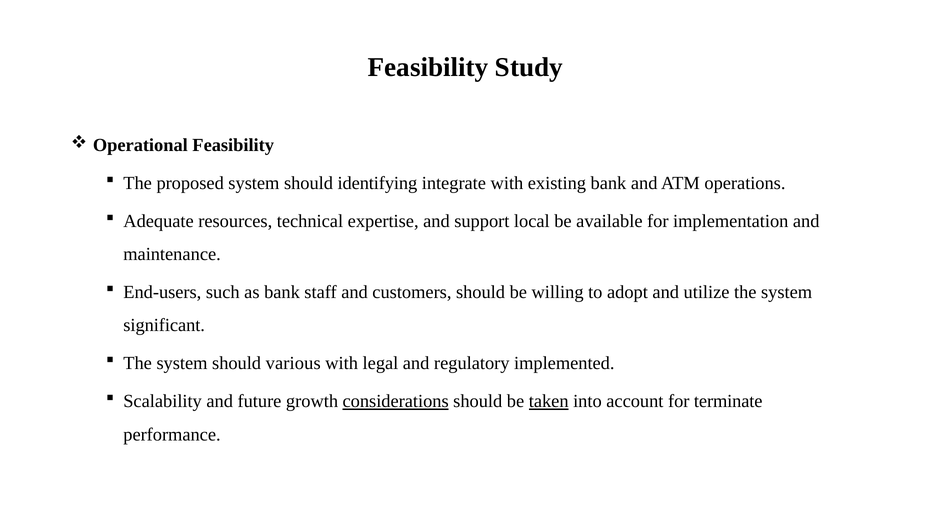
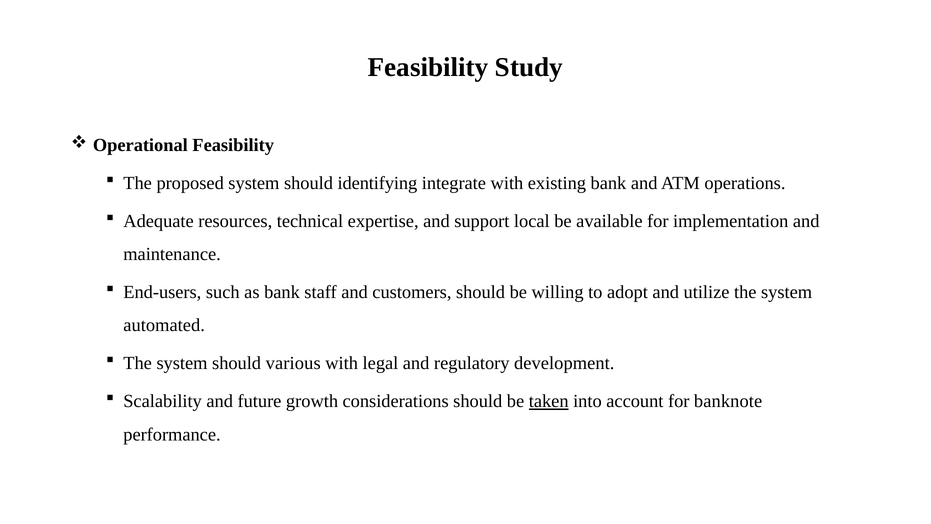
significant: significant -> automated (164, 325)
implemented: implemented -> development (564, 363)
considerations underline: present -> none (396, 401)
terminate: terminate -> banknote (728, 401)
